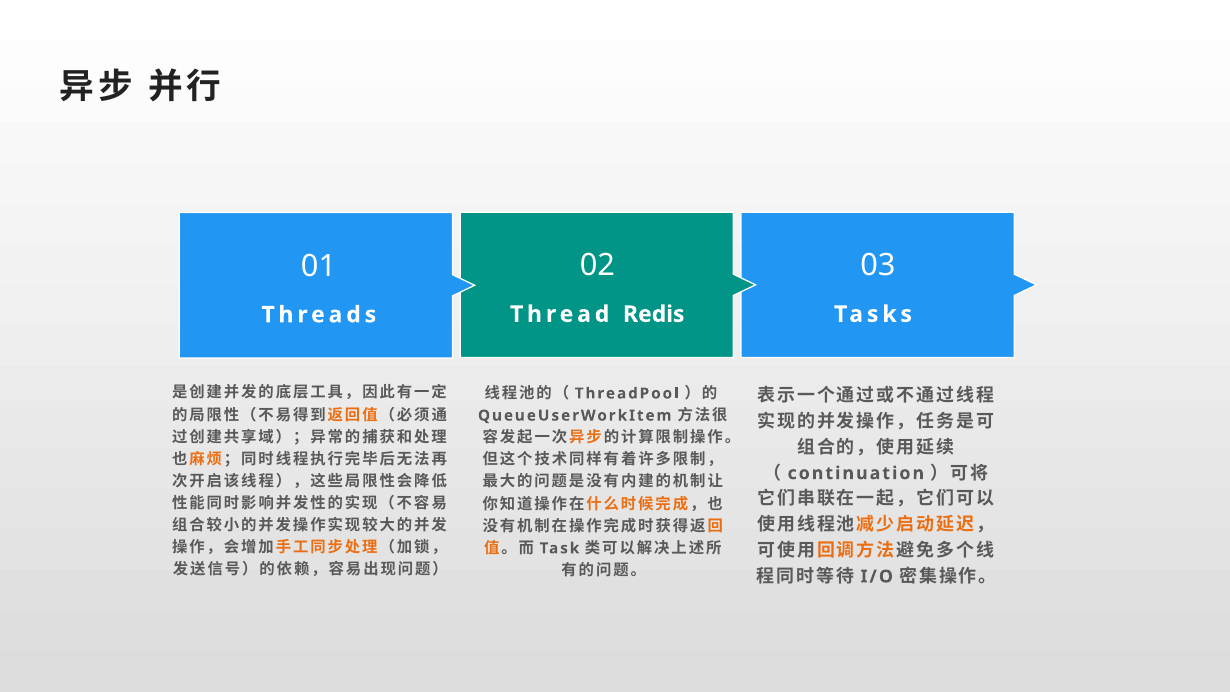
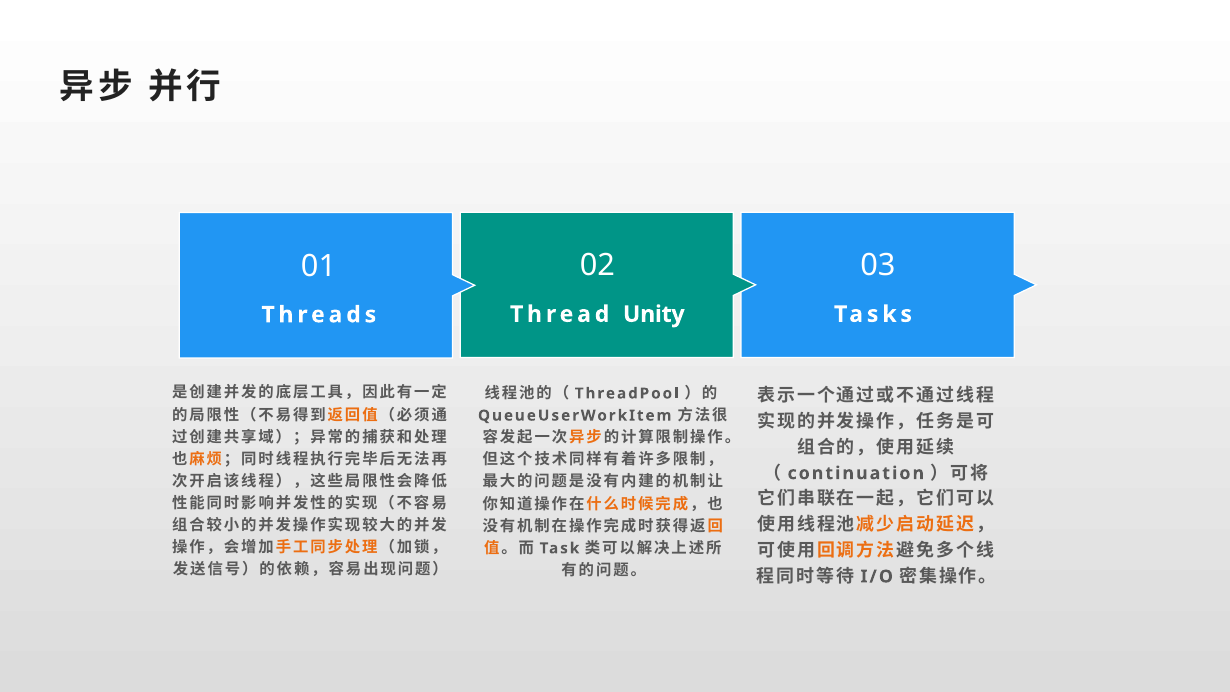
Redis: Redis -> Unity (654, 314)
